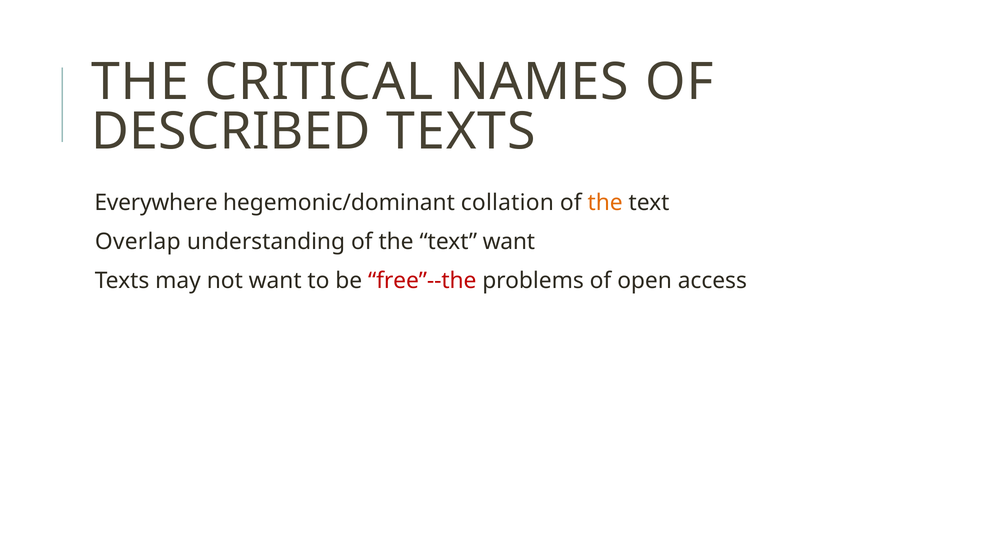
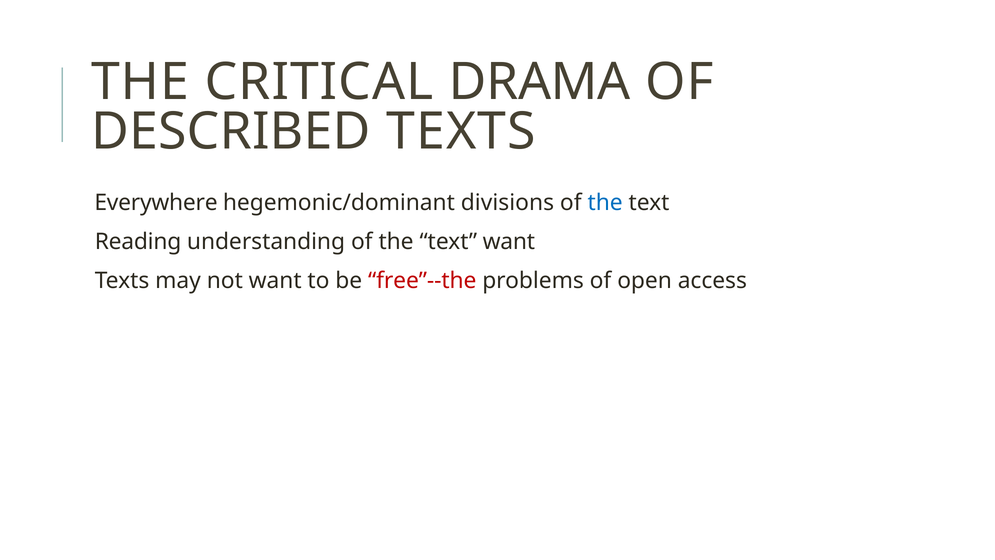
NAMES: NAMES -> DRAMA (540, 82)
collation: collation -> divisions (507, 202)
the colour: orange -> blue (605, 202)
Overlap: Overlap -> Reading (138, 242)
